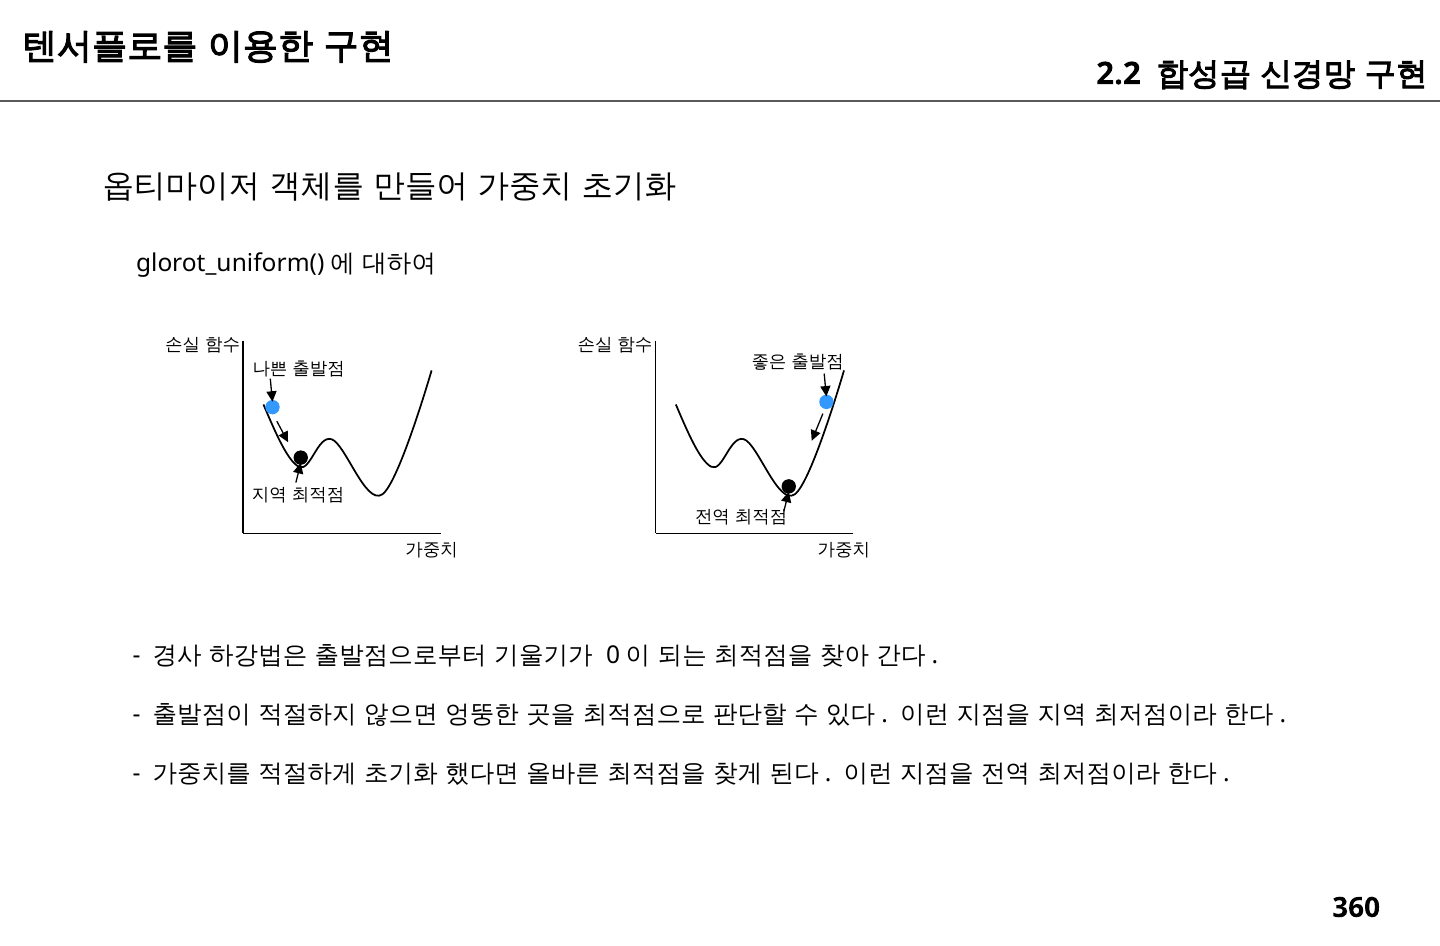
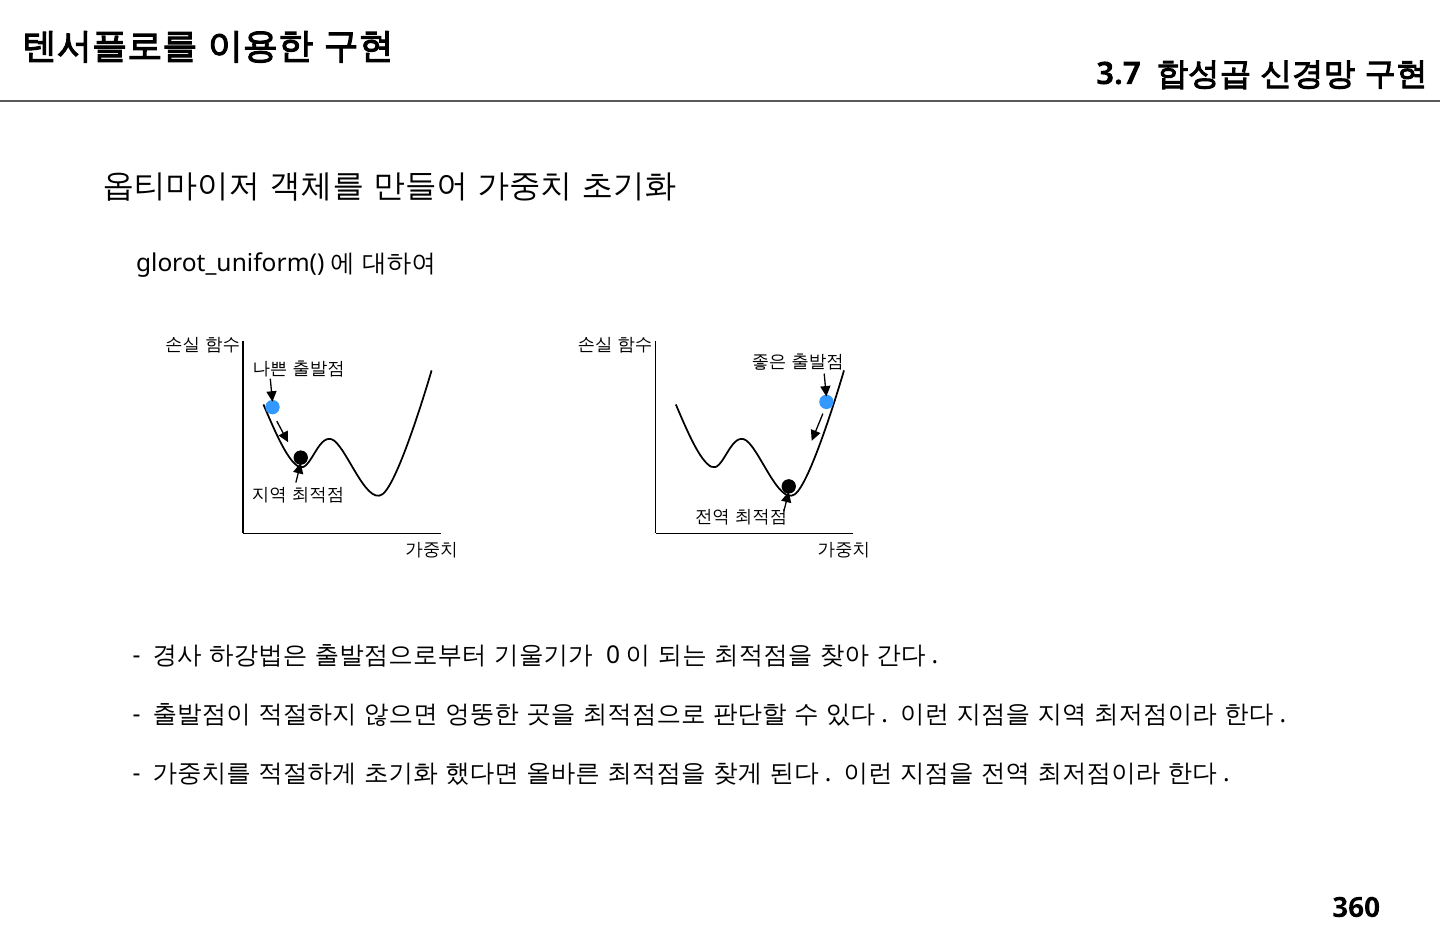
2.2: 2.2 -> 3.7 (1119, 74)
